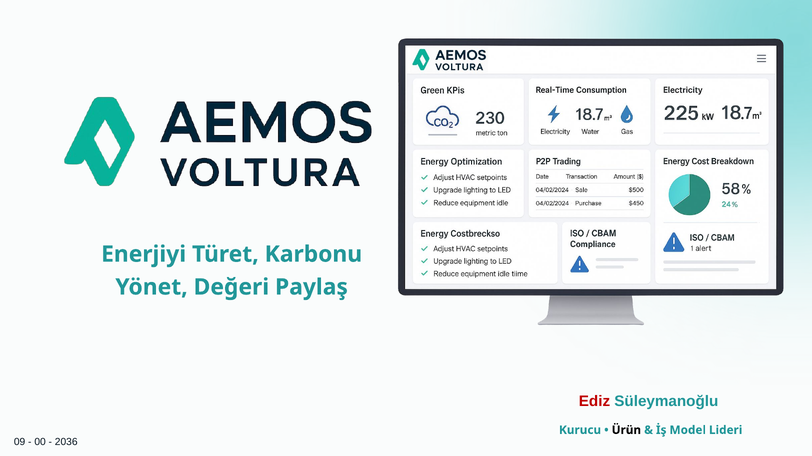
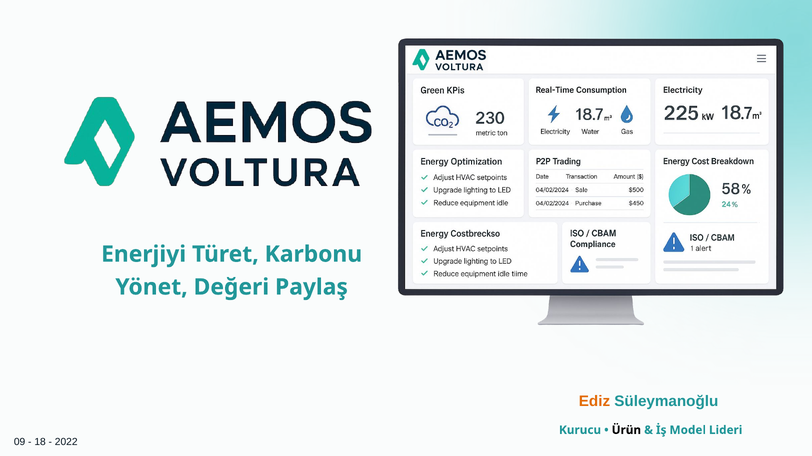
Ediz colour: red -> orange (594, 402)
00: 00 -> 18 (40, 443)
2036: 2036 -> 2022 (66, 443)
